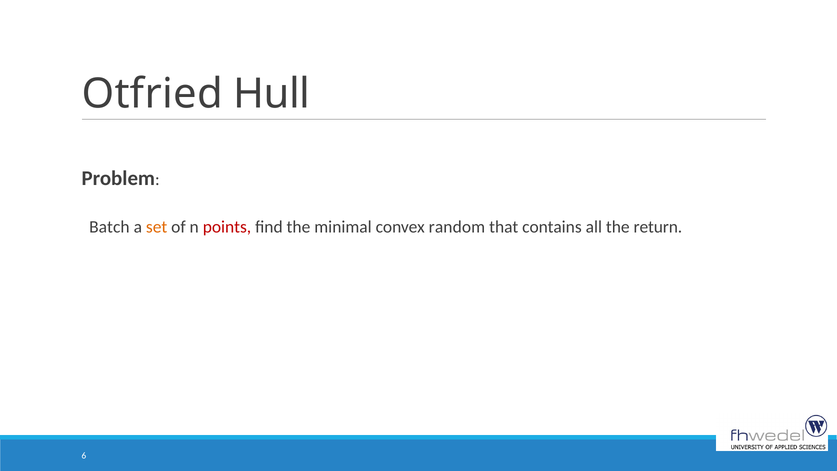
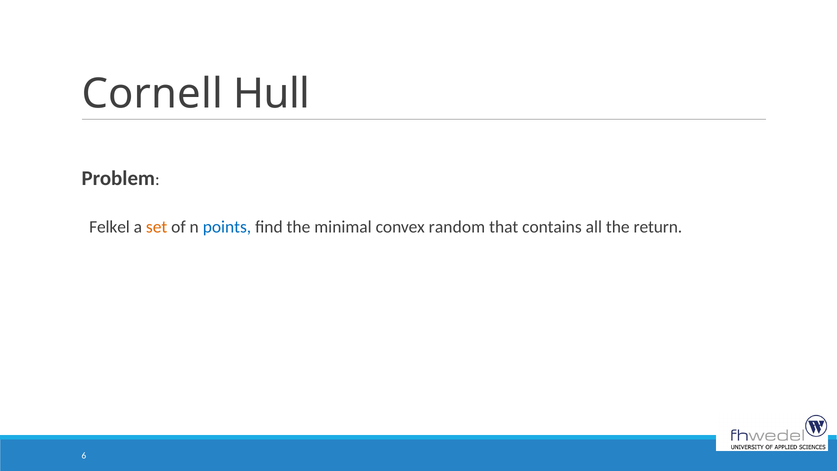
Otfried: Otfried -> Cornell (152, 94)
Batch: Batch -> Felkel (109, 227)
points colour: red -> blue (227, 227)
